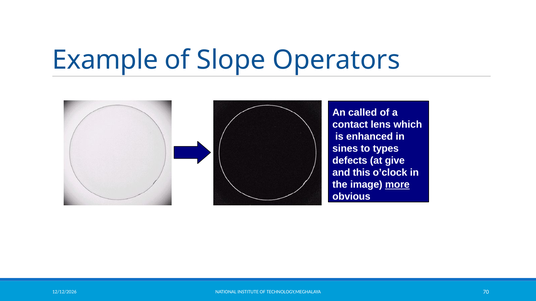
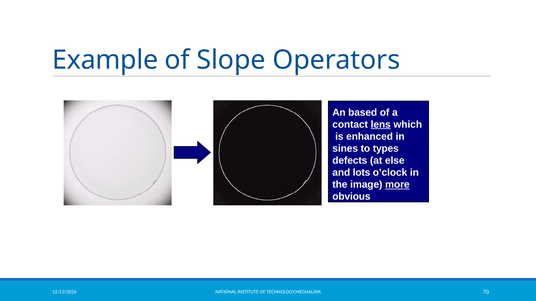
called: called -> based (363, 113)
lens underline: none -> present (381, 125)
give: give -> else (395, 161)
this: this -> lots (362, 173)
